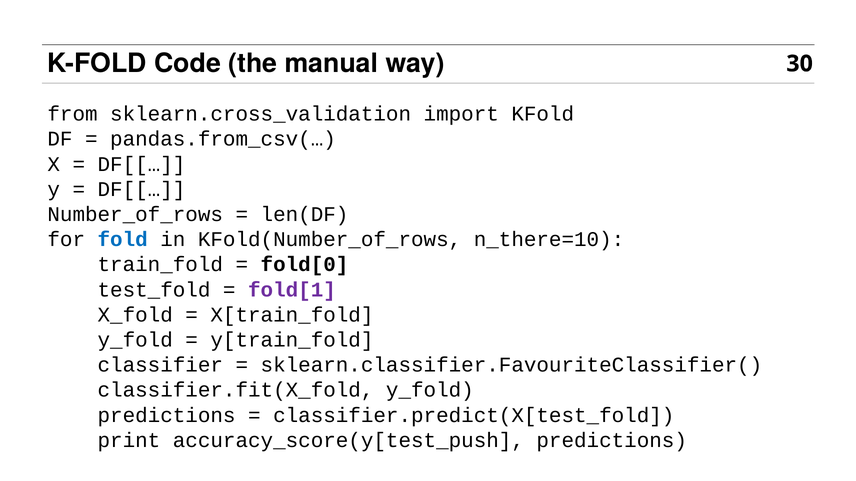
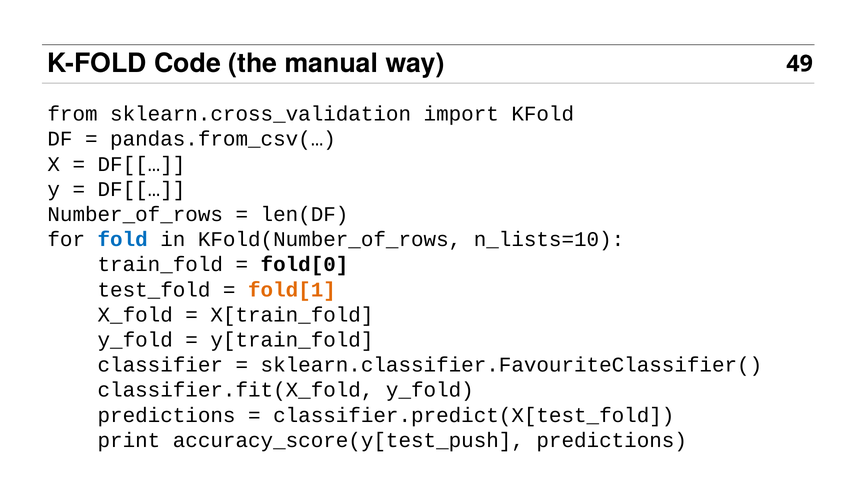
30: 30 -> 49 (800, 64)
n_there=10: n_there=10 -> n_lists=10 (549, 239)
fold[1 colour: purple -> orange (292, 289)
